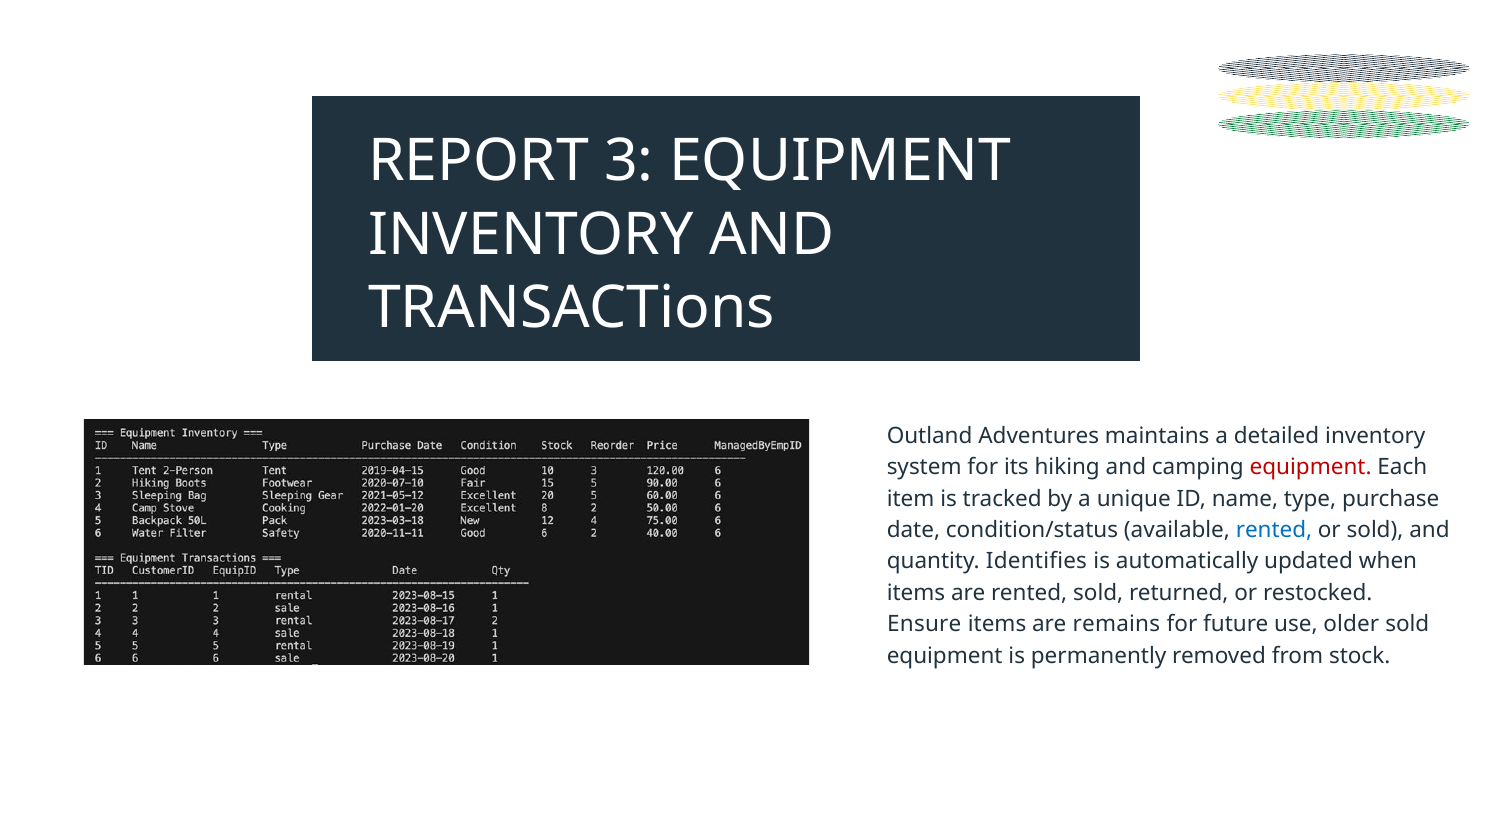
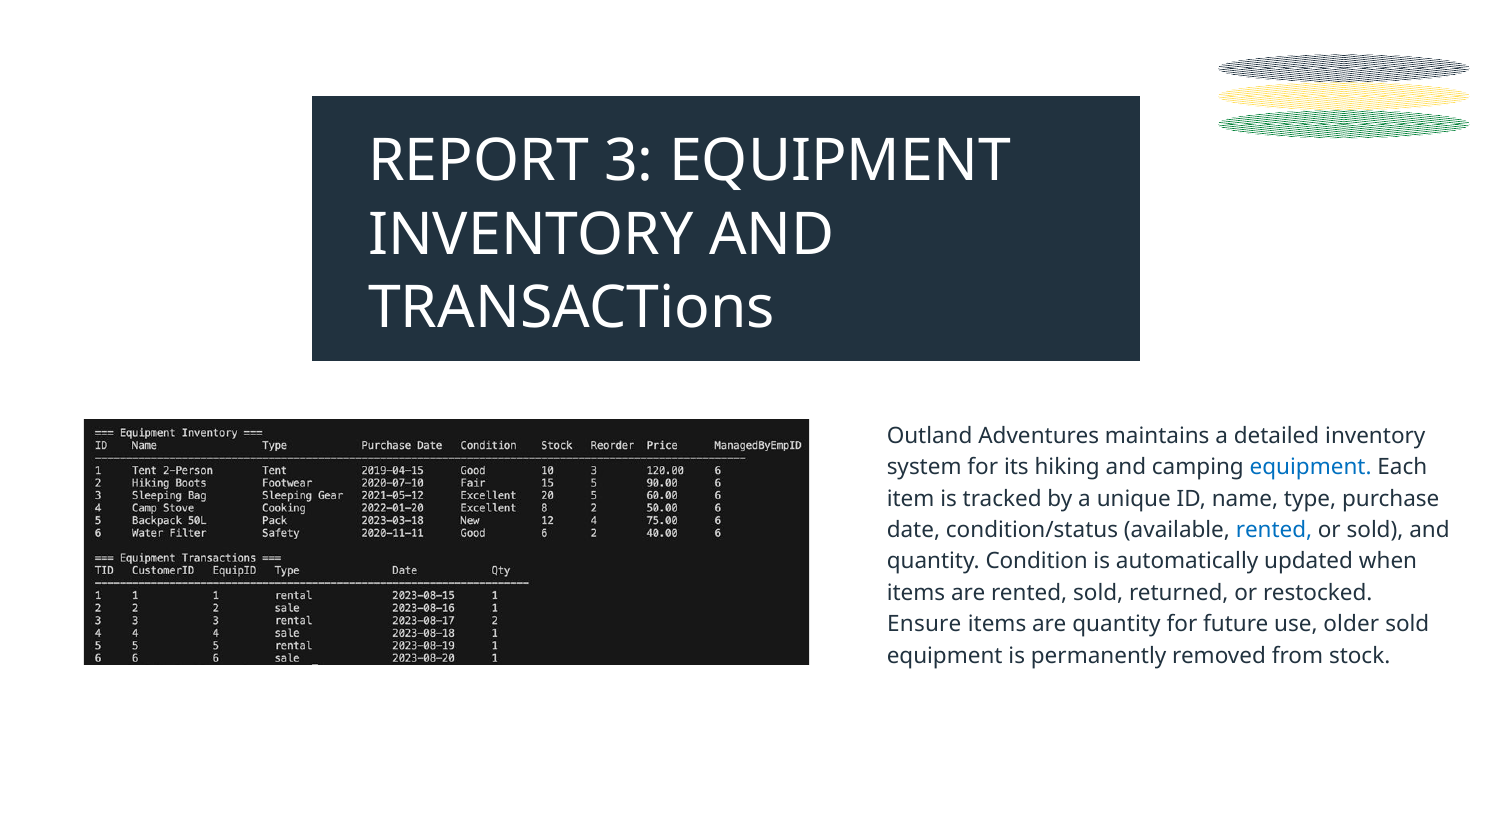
equipment colour: red -> blue (1311, 467)
Identifies: Identifies -> Condition (1037, 561)
are remains: remains -> quantity (1116, 624)
